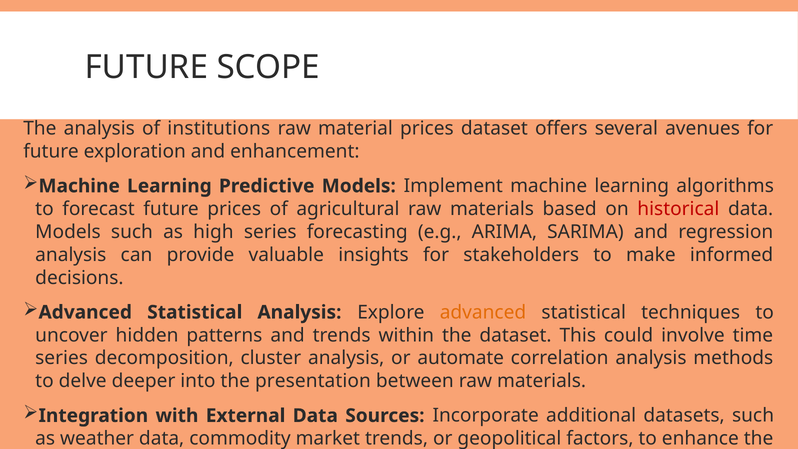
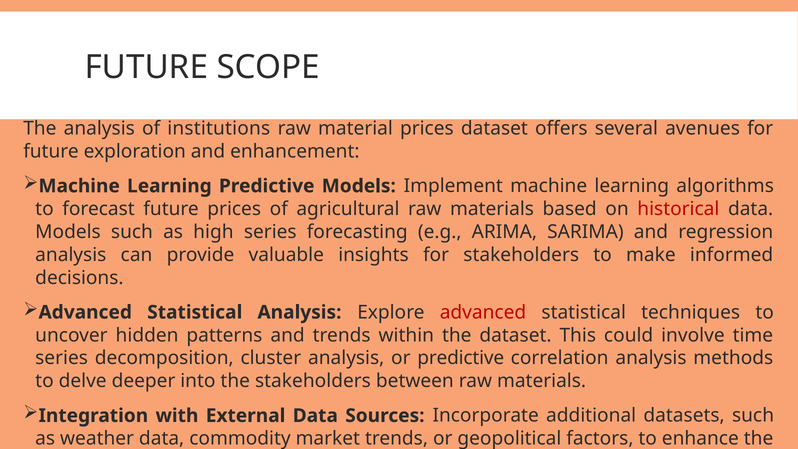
advanced colour: orange -> red (483, 312)
or automate: automate -> predictive (461, 358)
the presentation: presentation -> stakeholders (313, 381)
